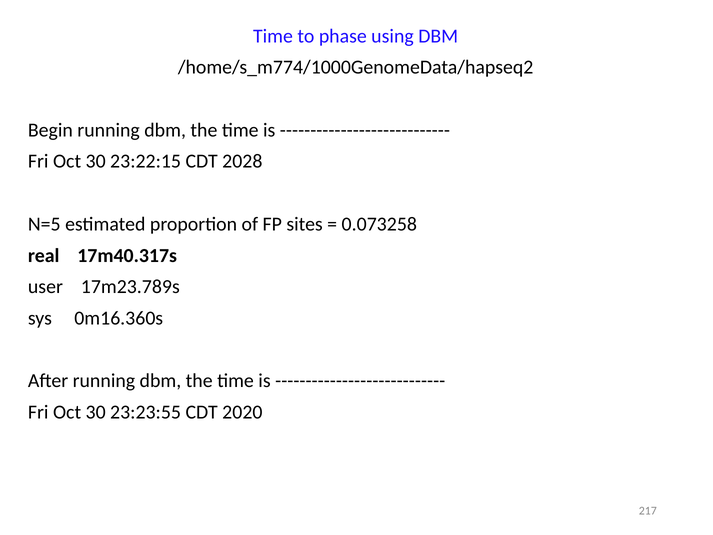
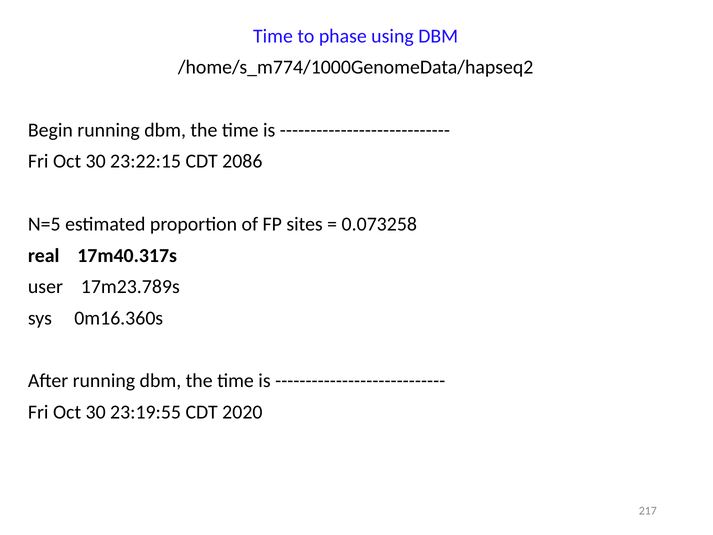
2028: 2028 -> 2086 (242, 161)
23:23:55: 23:23:55 -> 23:19:55 (146, 412)
